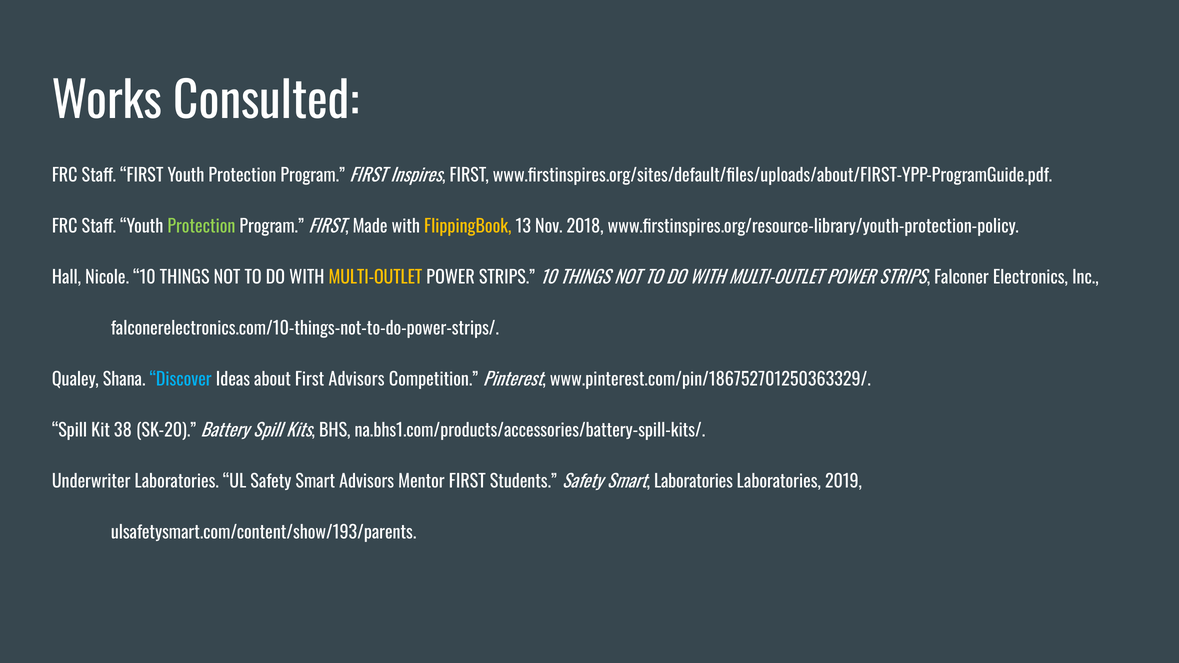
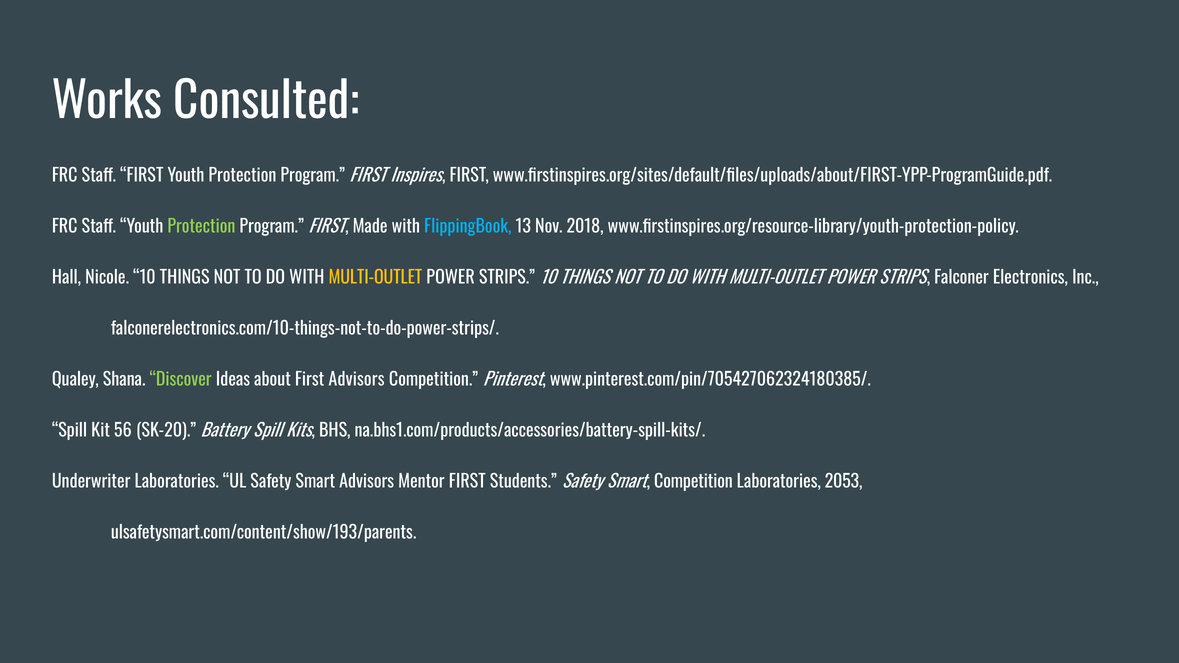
FlippingBook colour: yellow -> light blue (468, 227)
Discover colour: light blue -> light green (181, 380)
www.pinterest.com/pin/186752701250363329/: www.pinterest.com/pin/186752701250363329/ -> www.pinterest.com/pin/705427062324180385/ (710, 380)
38: 38 -> 56 (123, 431)
Smart Laboratories: Laboratories -> Competition (693, 482)
2019: 2019 -> 2053 (844, 482)
